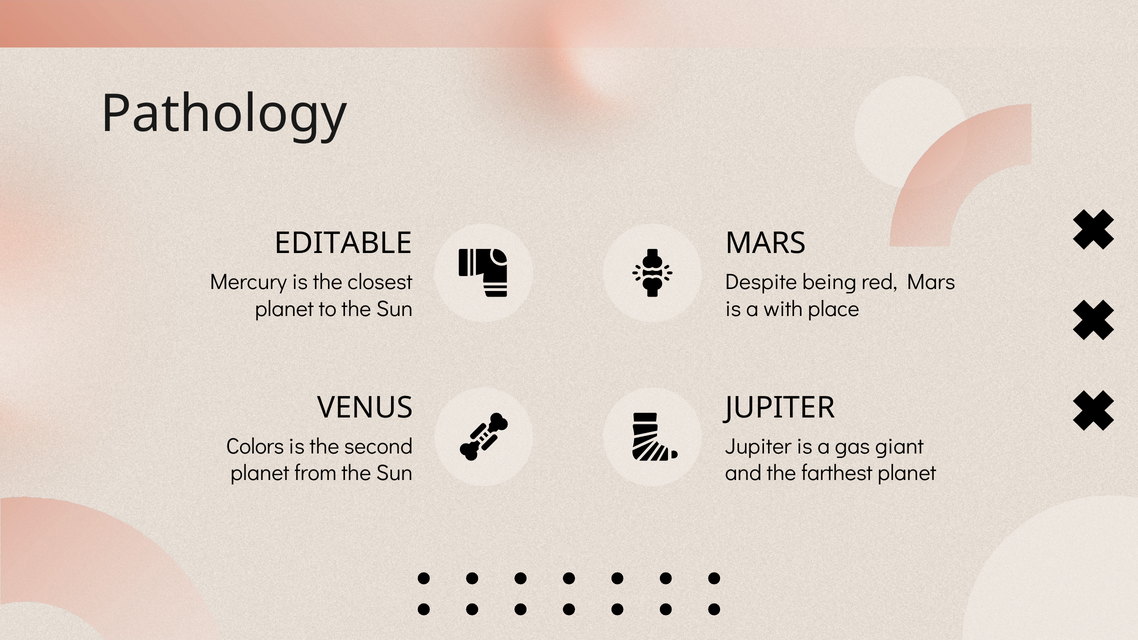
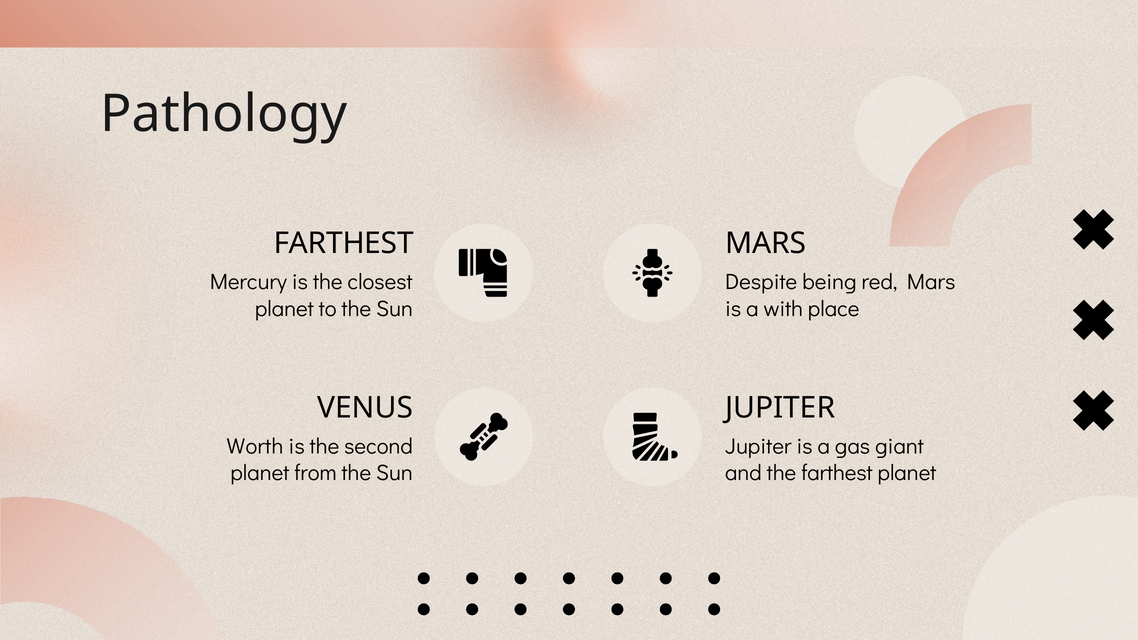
EDITABLE: EDITABLE -> FARTHEST (344, 243)
Colors: Colors -> Worth (255, 447)
